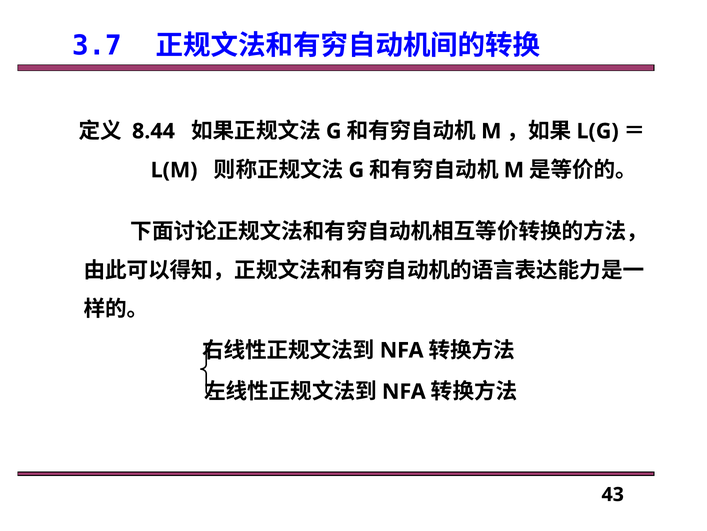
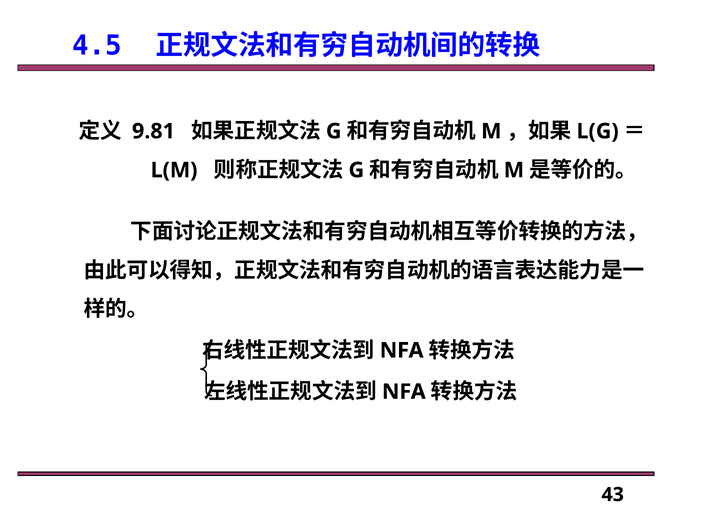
3.7: 3.7 -> 4.5 (97, 45)
8.44: 8.44 -> 9.81 (153, 131)
